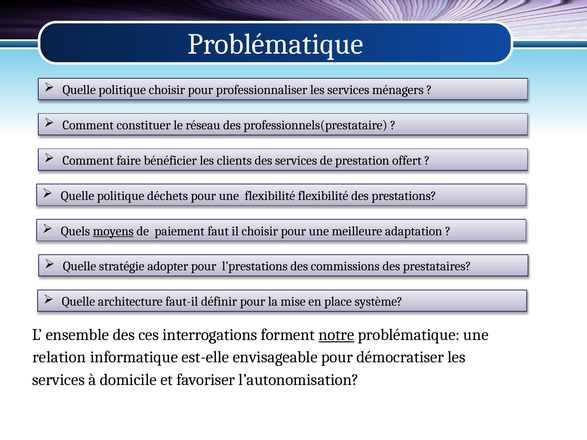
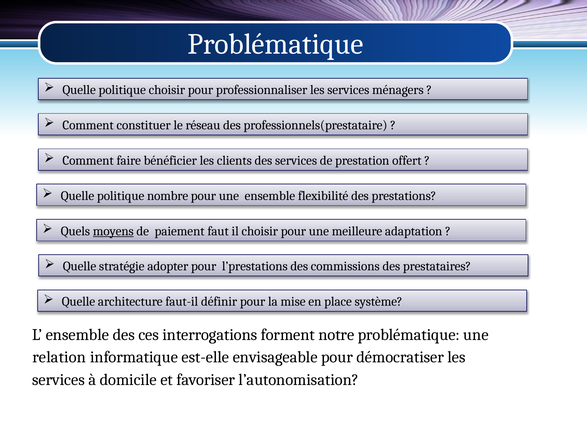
déchets: déchets -> nombre (168, 196)
une flexibilité: flexibilité -> ensemble (270, 196)
notre underline: present -> none (336, 335)
